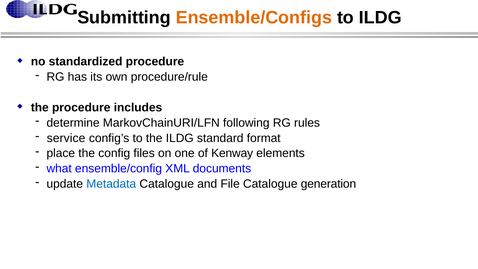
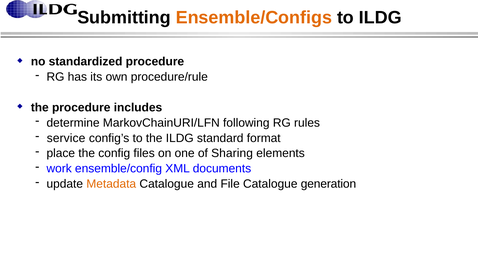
Kenway: Kenway -> Sharing (232, 153)
what: what -> work (59, 169)
Metadata colour: blue -> orange (111, 184)
